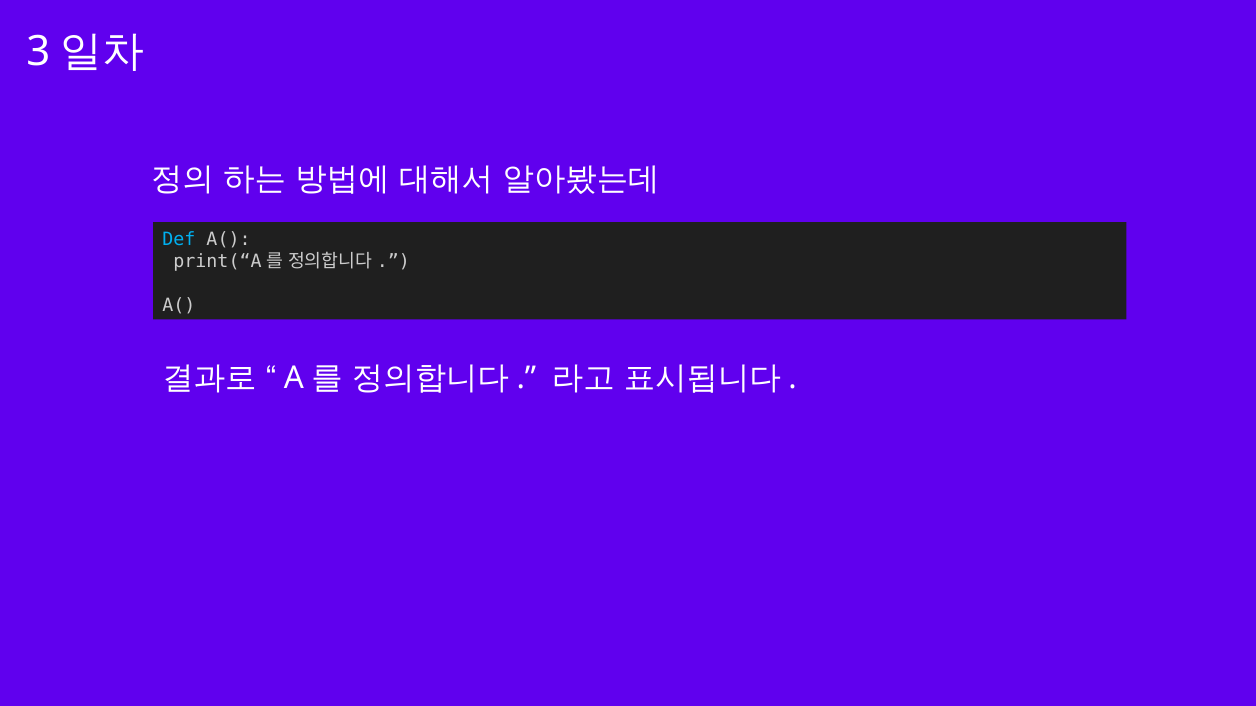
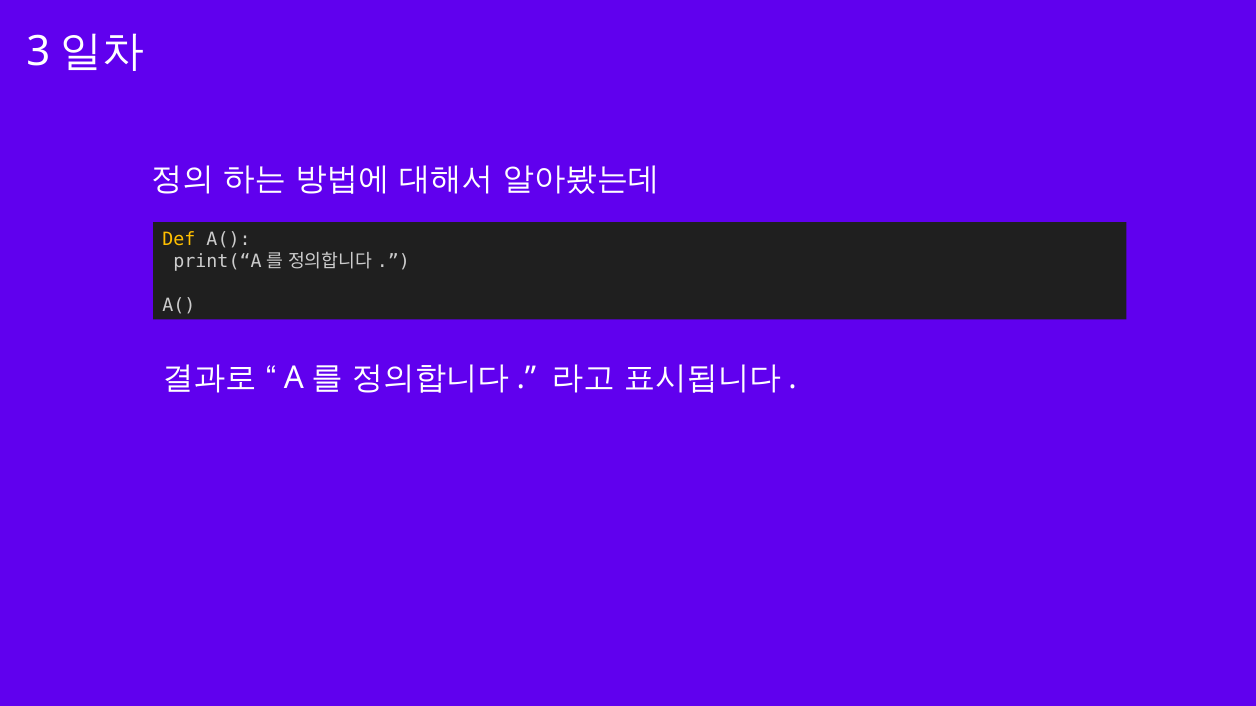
Def colour: light blue -> yellow (179, 239)
